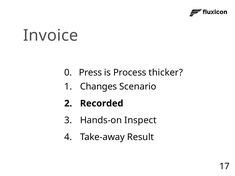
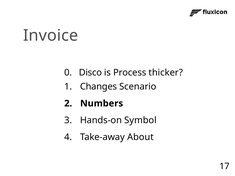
Press: Press -> Disco (90, 73)
Recorded: Recorded -> Numbers (102, 104)
Inspect: Inspect -> Symbol (140, 120)
Result: Result -> About (140, 137)
